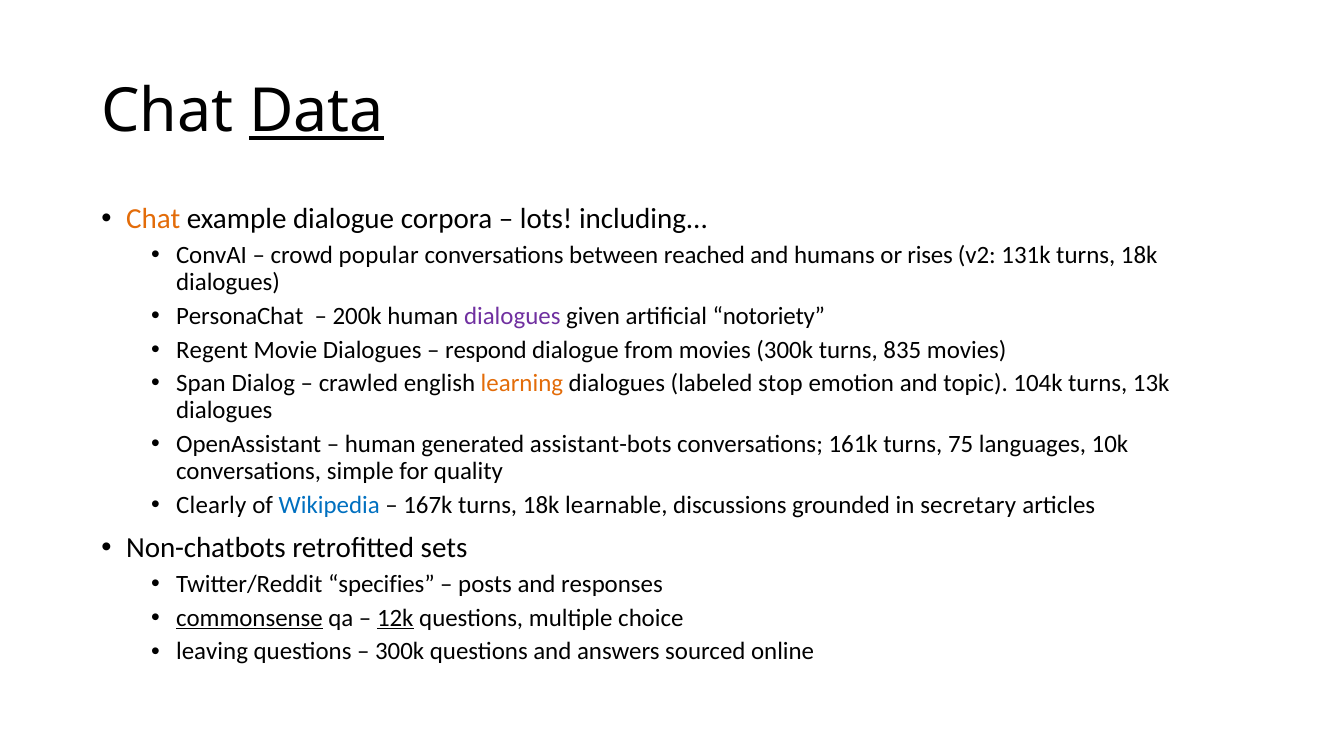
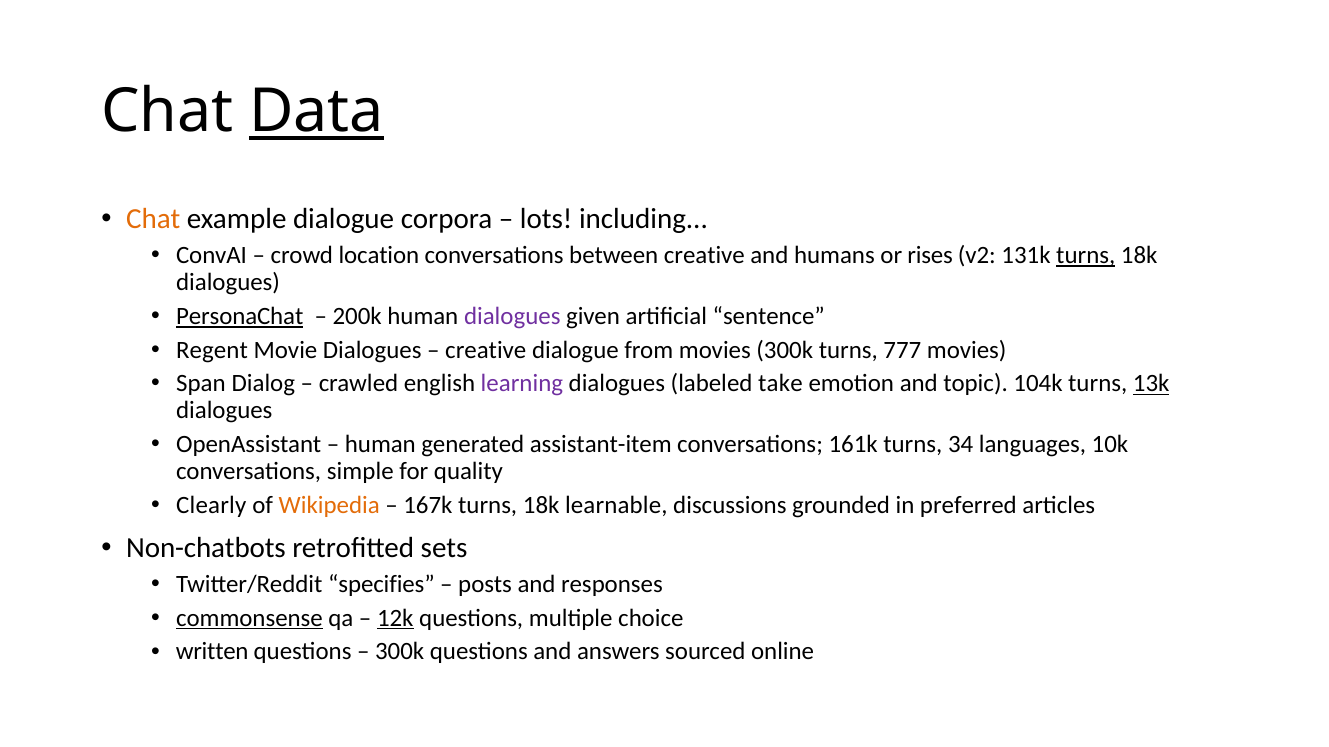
popular: popular -> location (379, 256)
between reached: reached -> creative (704, 256)
turns underline: none -> present (1086, 256)
PersonaChat underline: none -> present (240, 316)
notoriety: notoriety -> sentence (769, 316)
respond: respond -> creative (486, 350)
835: 835 -> 777 (902, 350)
learning colour: orange -> purple (522, 384)
stop: stop -> take (780, 384)
13k underline: none -> present (1151, 384)
assistant-bots: assistant-bots -> assistant-item (601, 445)
75: 75 -> 34 (961, 445)
Wikipedia colour: blue -> orange (329, 505)
secretary: secretary -> preferred (968, 505)
leaving: leaving -> written (212, 652)
